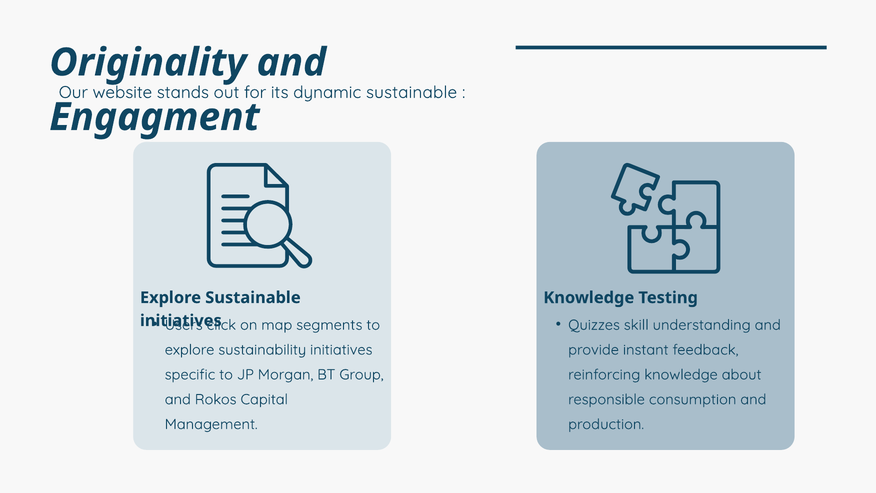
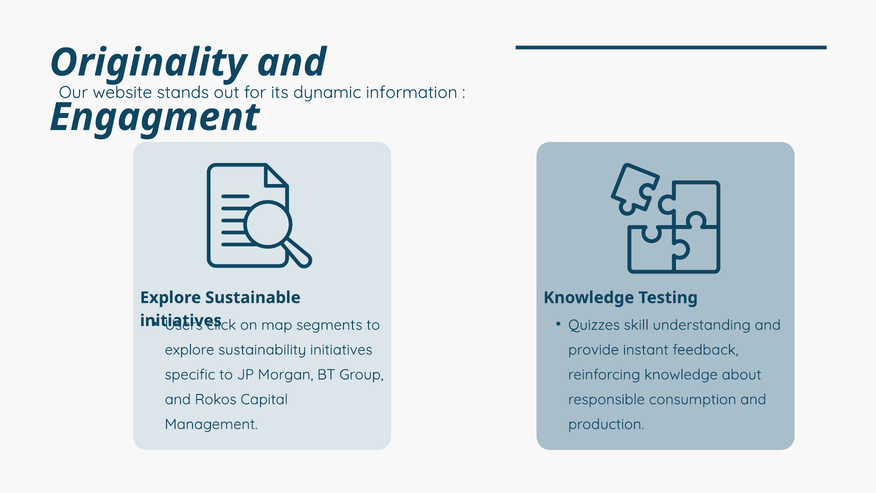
dynamic sustainable: sustainable -> information (412, 92)
